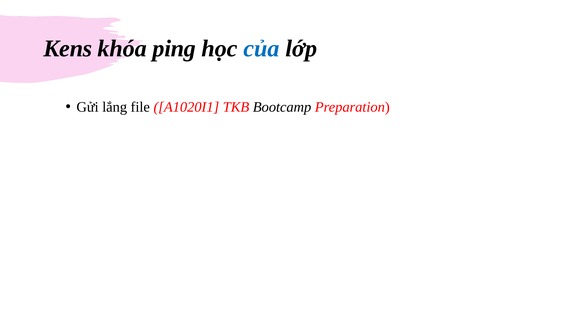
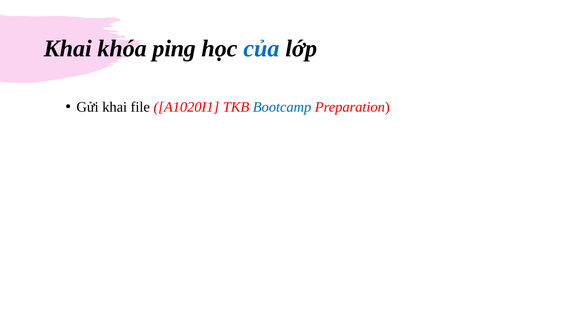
Kens: Kens -> Khai (68, 48)
Gửi lắng: lắng -> khai (115, 107)
Bootcamp colour: black -> blue (282, 107)
